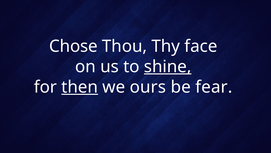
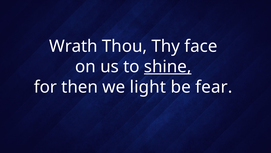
Chose: Chose -> Wrath (73, 46)
then underline: present -> none (80, 87)
ours: ours -> light (148, 87)
